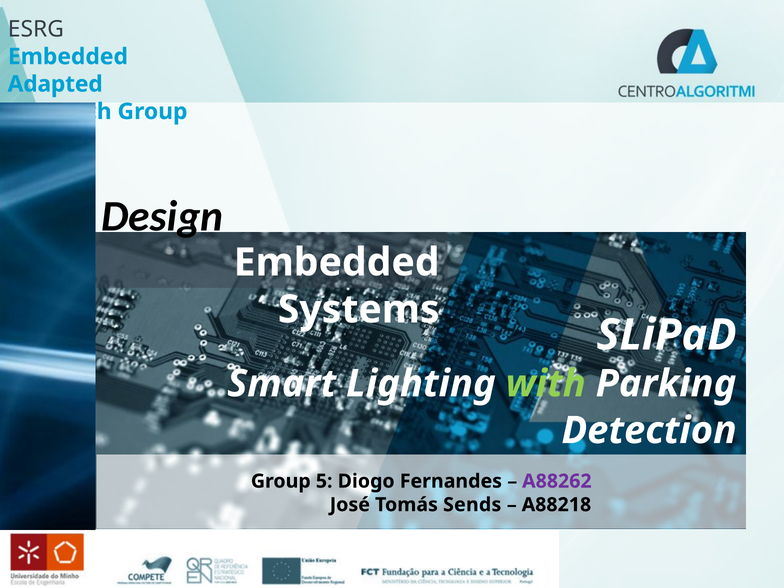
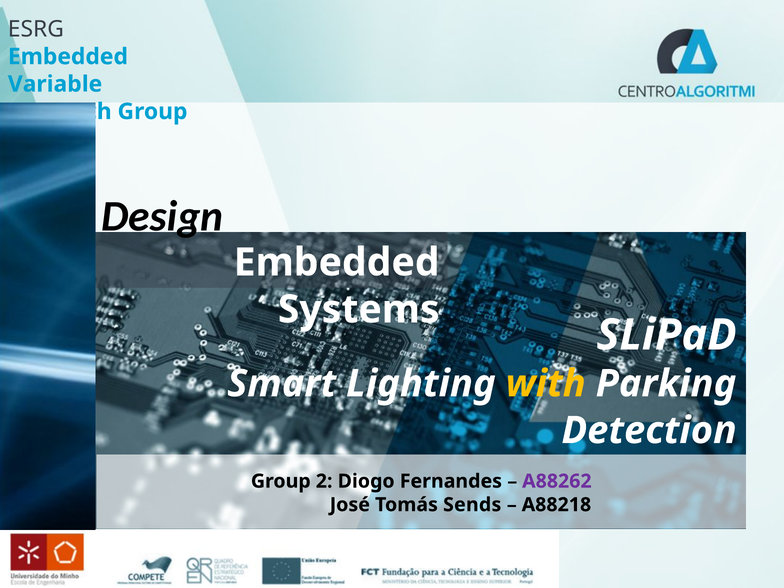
Adapted: Adapted -> Variable (55, 84)
with colour: light green -> yellow (546, 384)
5: 5 -> 2 (324, 481)
